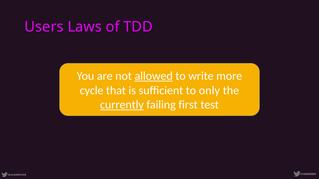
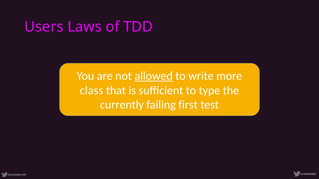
cycle: cycle -> class (91, 91)
only: only -> type (210, 91)
currently underline: present -> none (122, 105)
